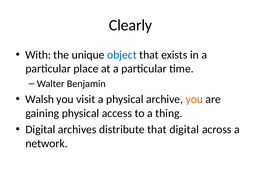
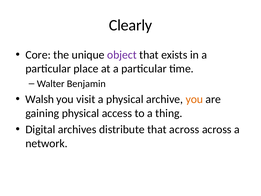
With: With -> Core (38, 55)
object colour: blue -> purple (122, 55)
that digital: digital -> across (184, 129)
